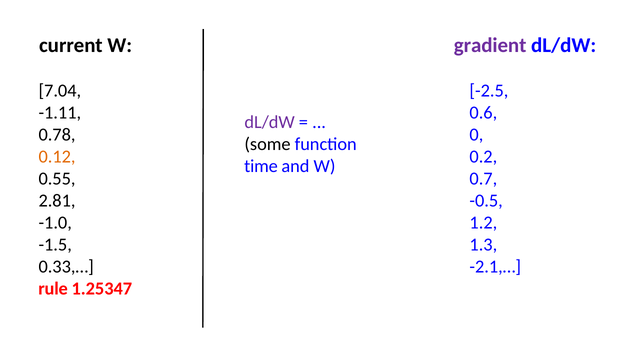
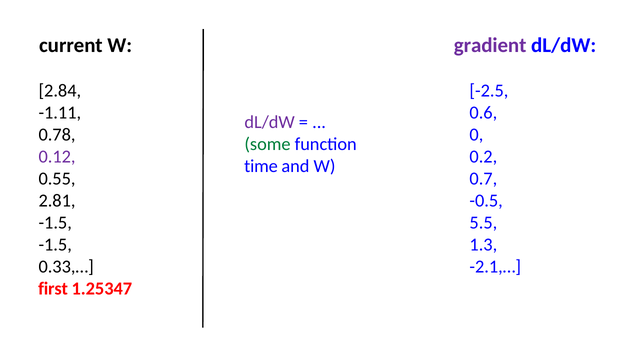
7.04: 7.04 -> 2.84 (60, 90)
some colour: black -> green (268, 144)
0.12 colour: orange -> purple (57, 157)
-1.0: -1.0 -> -1.5 (55, 223)
1.2: 1.2 -> 5.5 (483, 223)
rule: rule -> first (53, 289)
